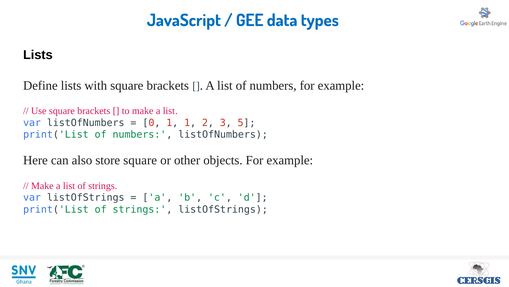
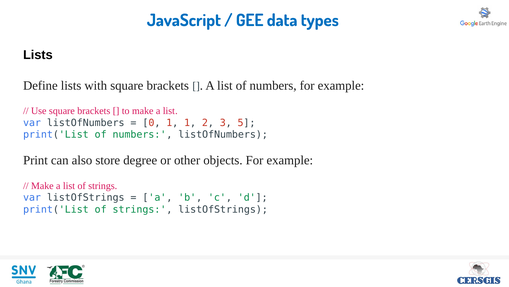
Here: Here -> Print (35, 160)
store square: square -> degree (140, 160)
